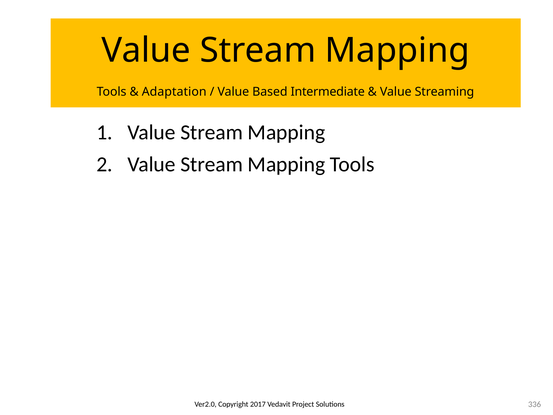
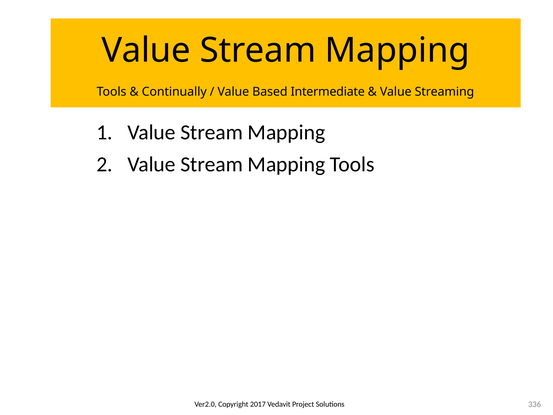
Adaptation: Adaptation -> Continually (174, 92)
